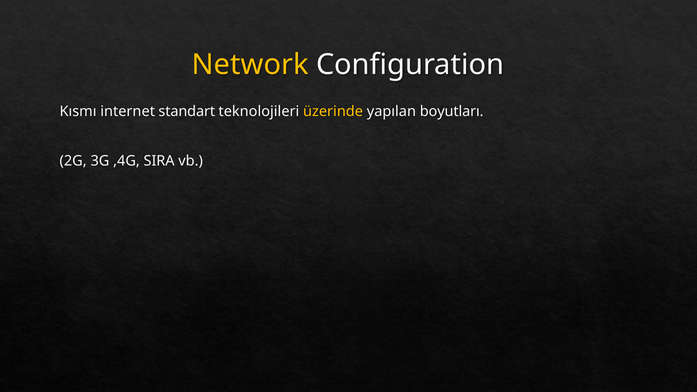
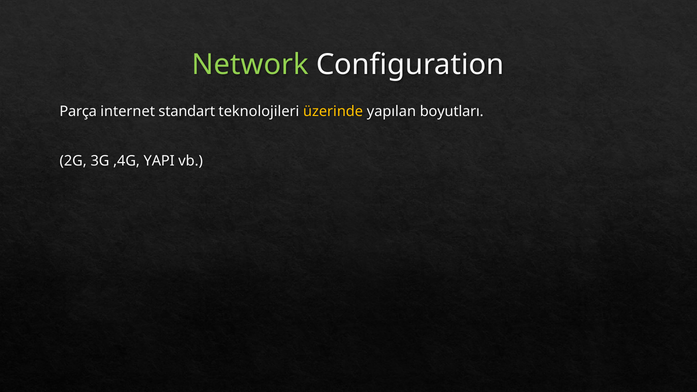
Network colour: yellow -> light green (250, 65)
Kısmı: Kısmı -> Parça (78, 111)
SIRA: SIRA -> YAPI (159, 161)
